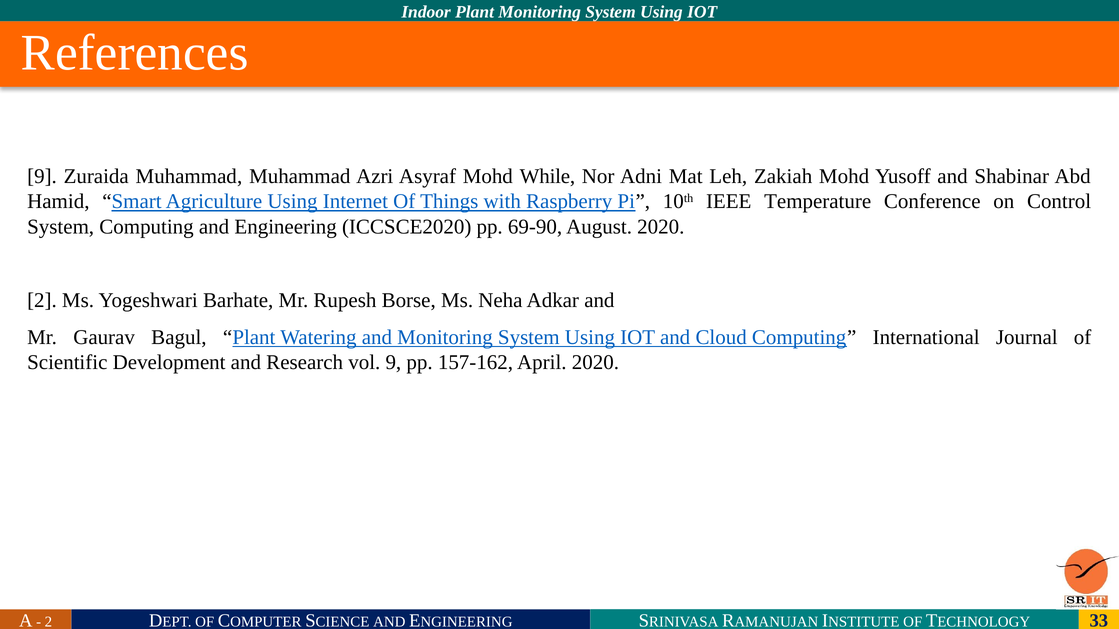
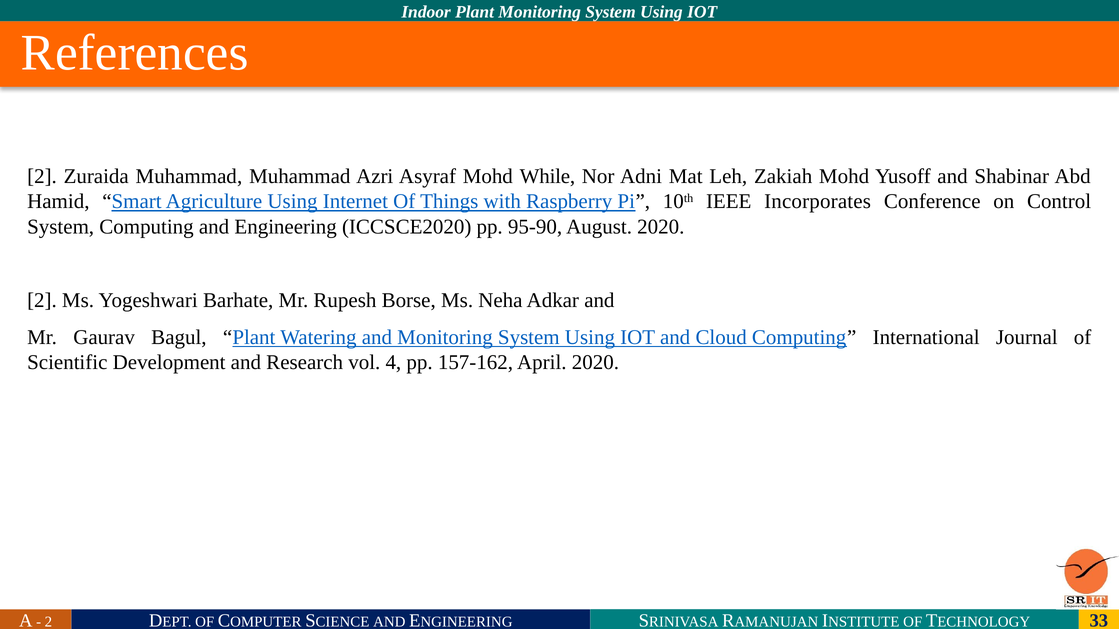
9: 9 -> 2 (42, 176)
Temperature: Temperature -> Incorporates (818, 202)
69-90: 69-90 -> 95-90 (535, 227)
vol 9: 9 -> 4 (393, 363)
